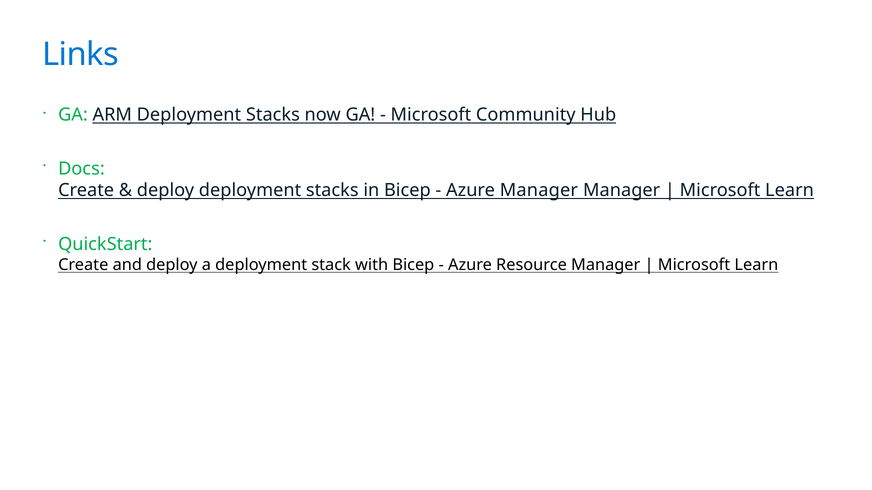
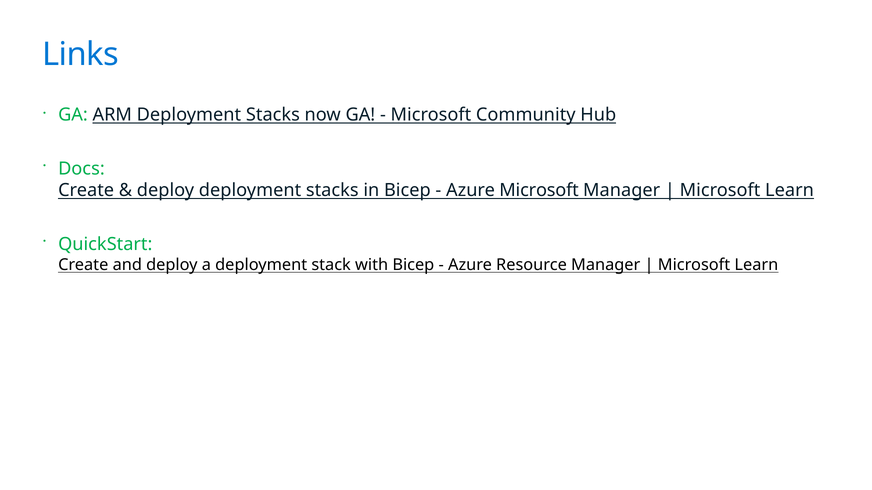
Azure Manager: Manager -> Microsoft (539, 191)
